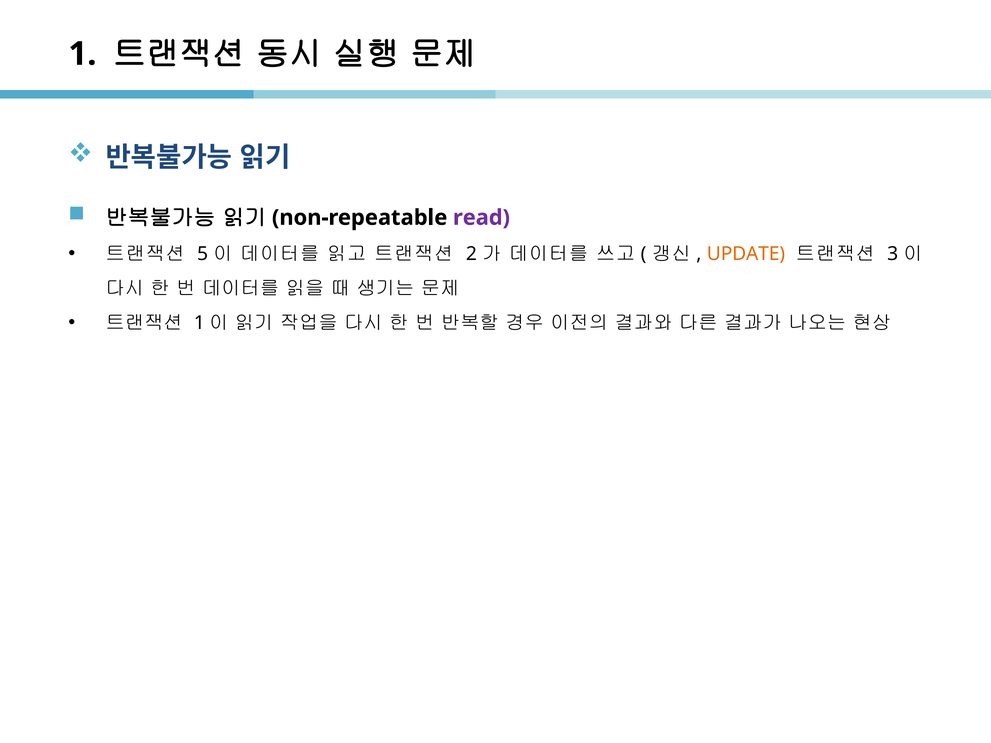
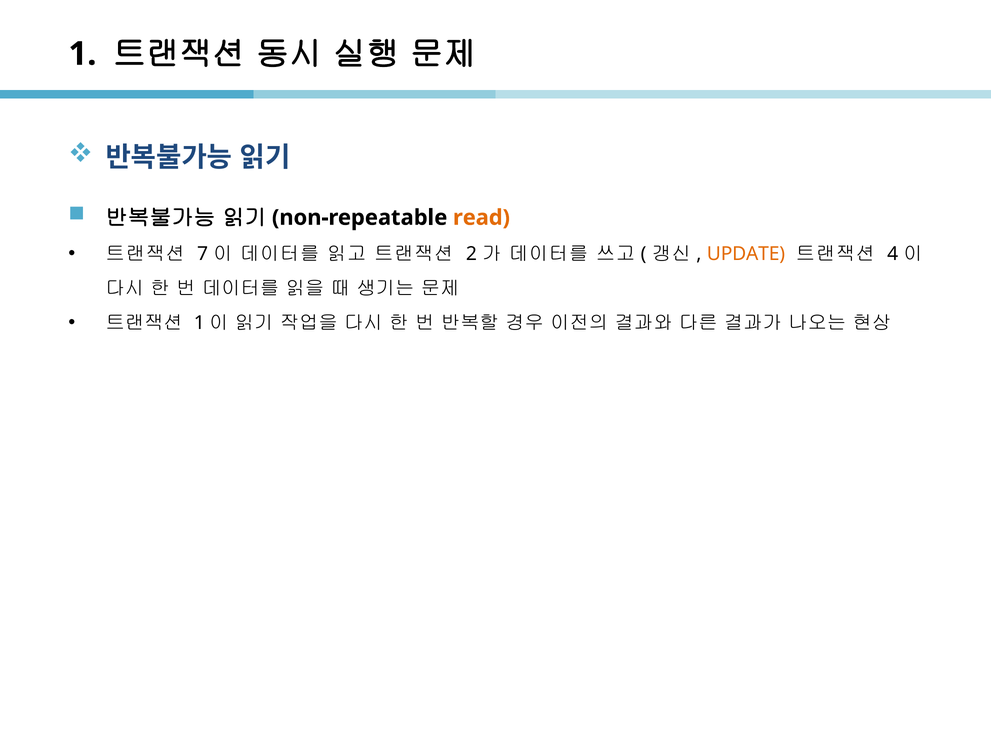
read colour: purple -> orange (481, 218)
5: 5 -> 7 (203, 254)
3: 3 -> 4 (893, 254)
